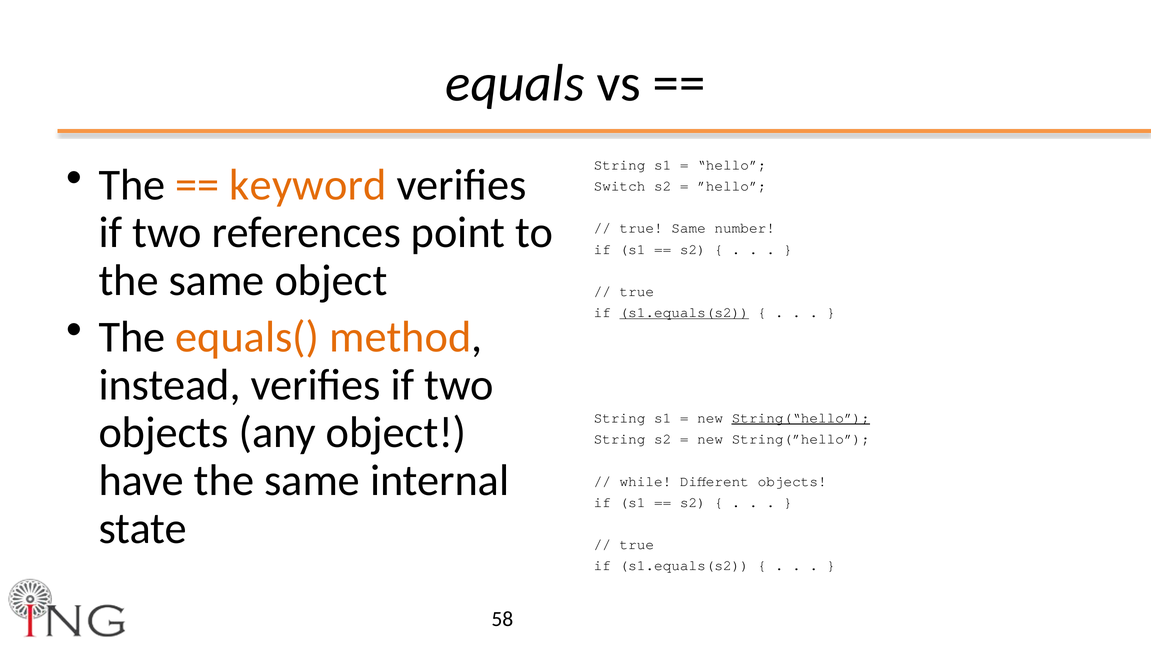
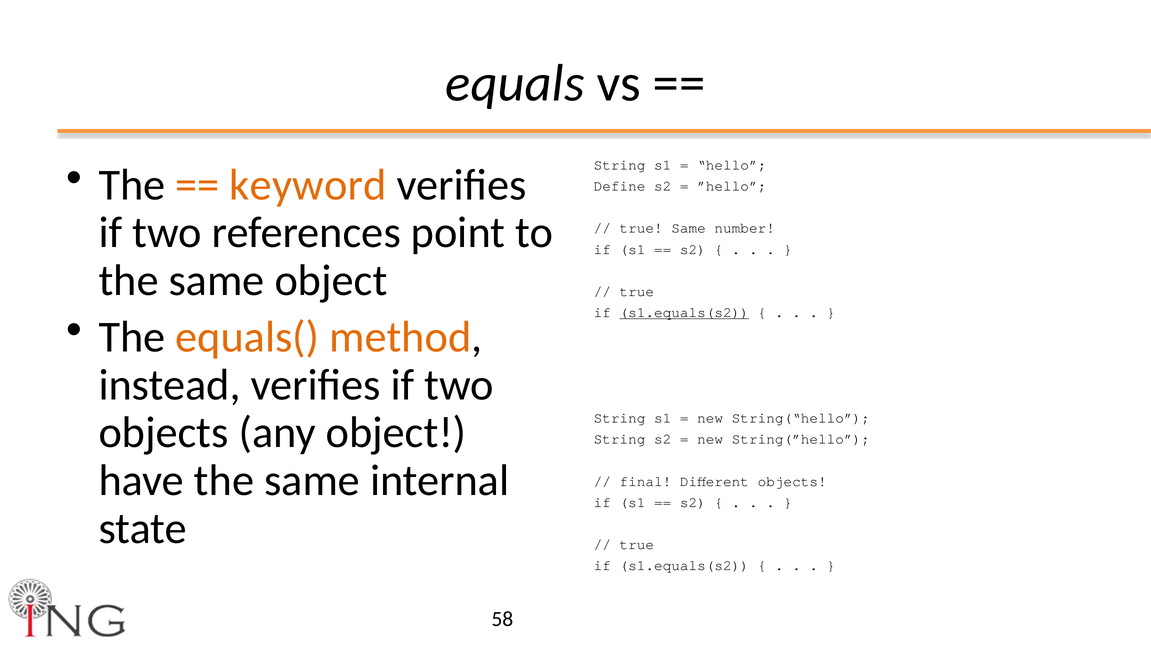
Switch: Switch -> Define (620, 186)
String(“hello underline: present -> none (801, 418)
while: while -> final (645, 482)
